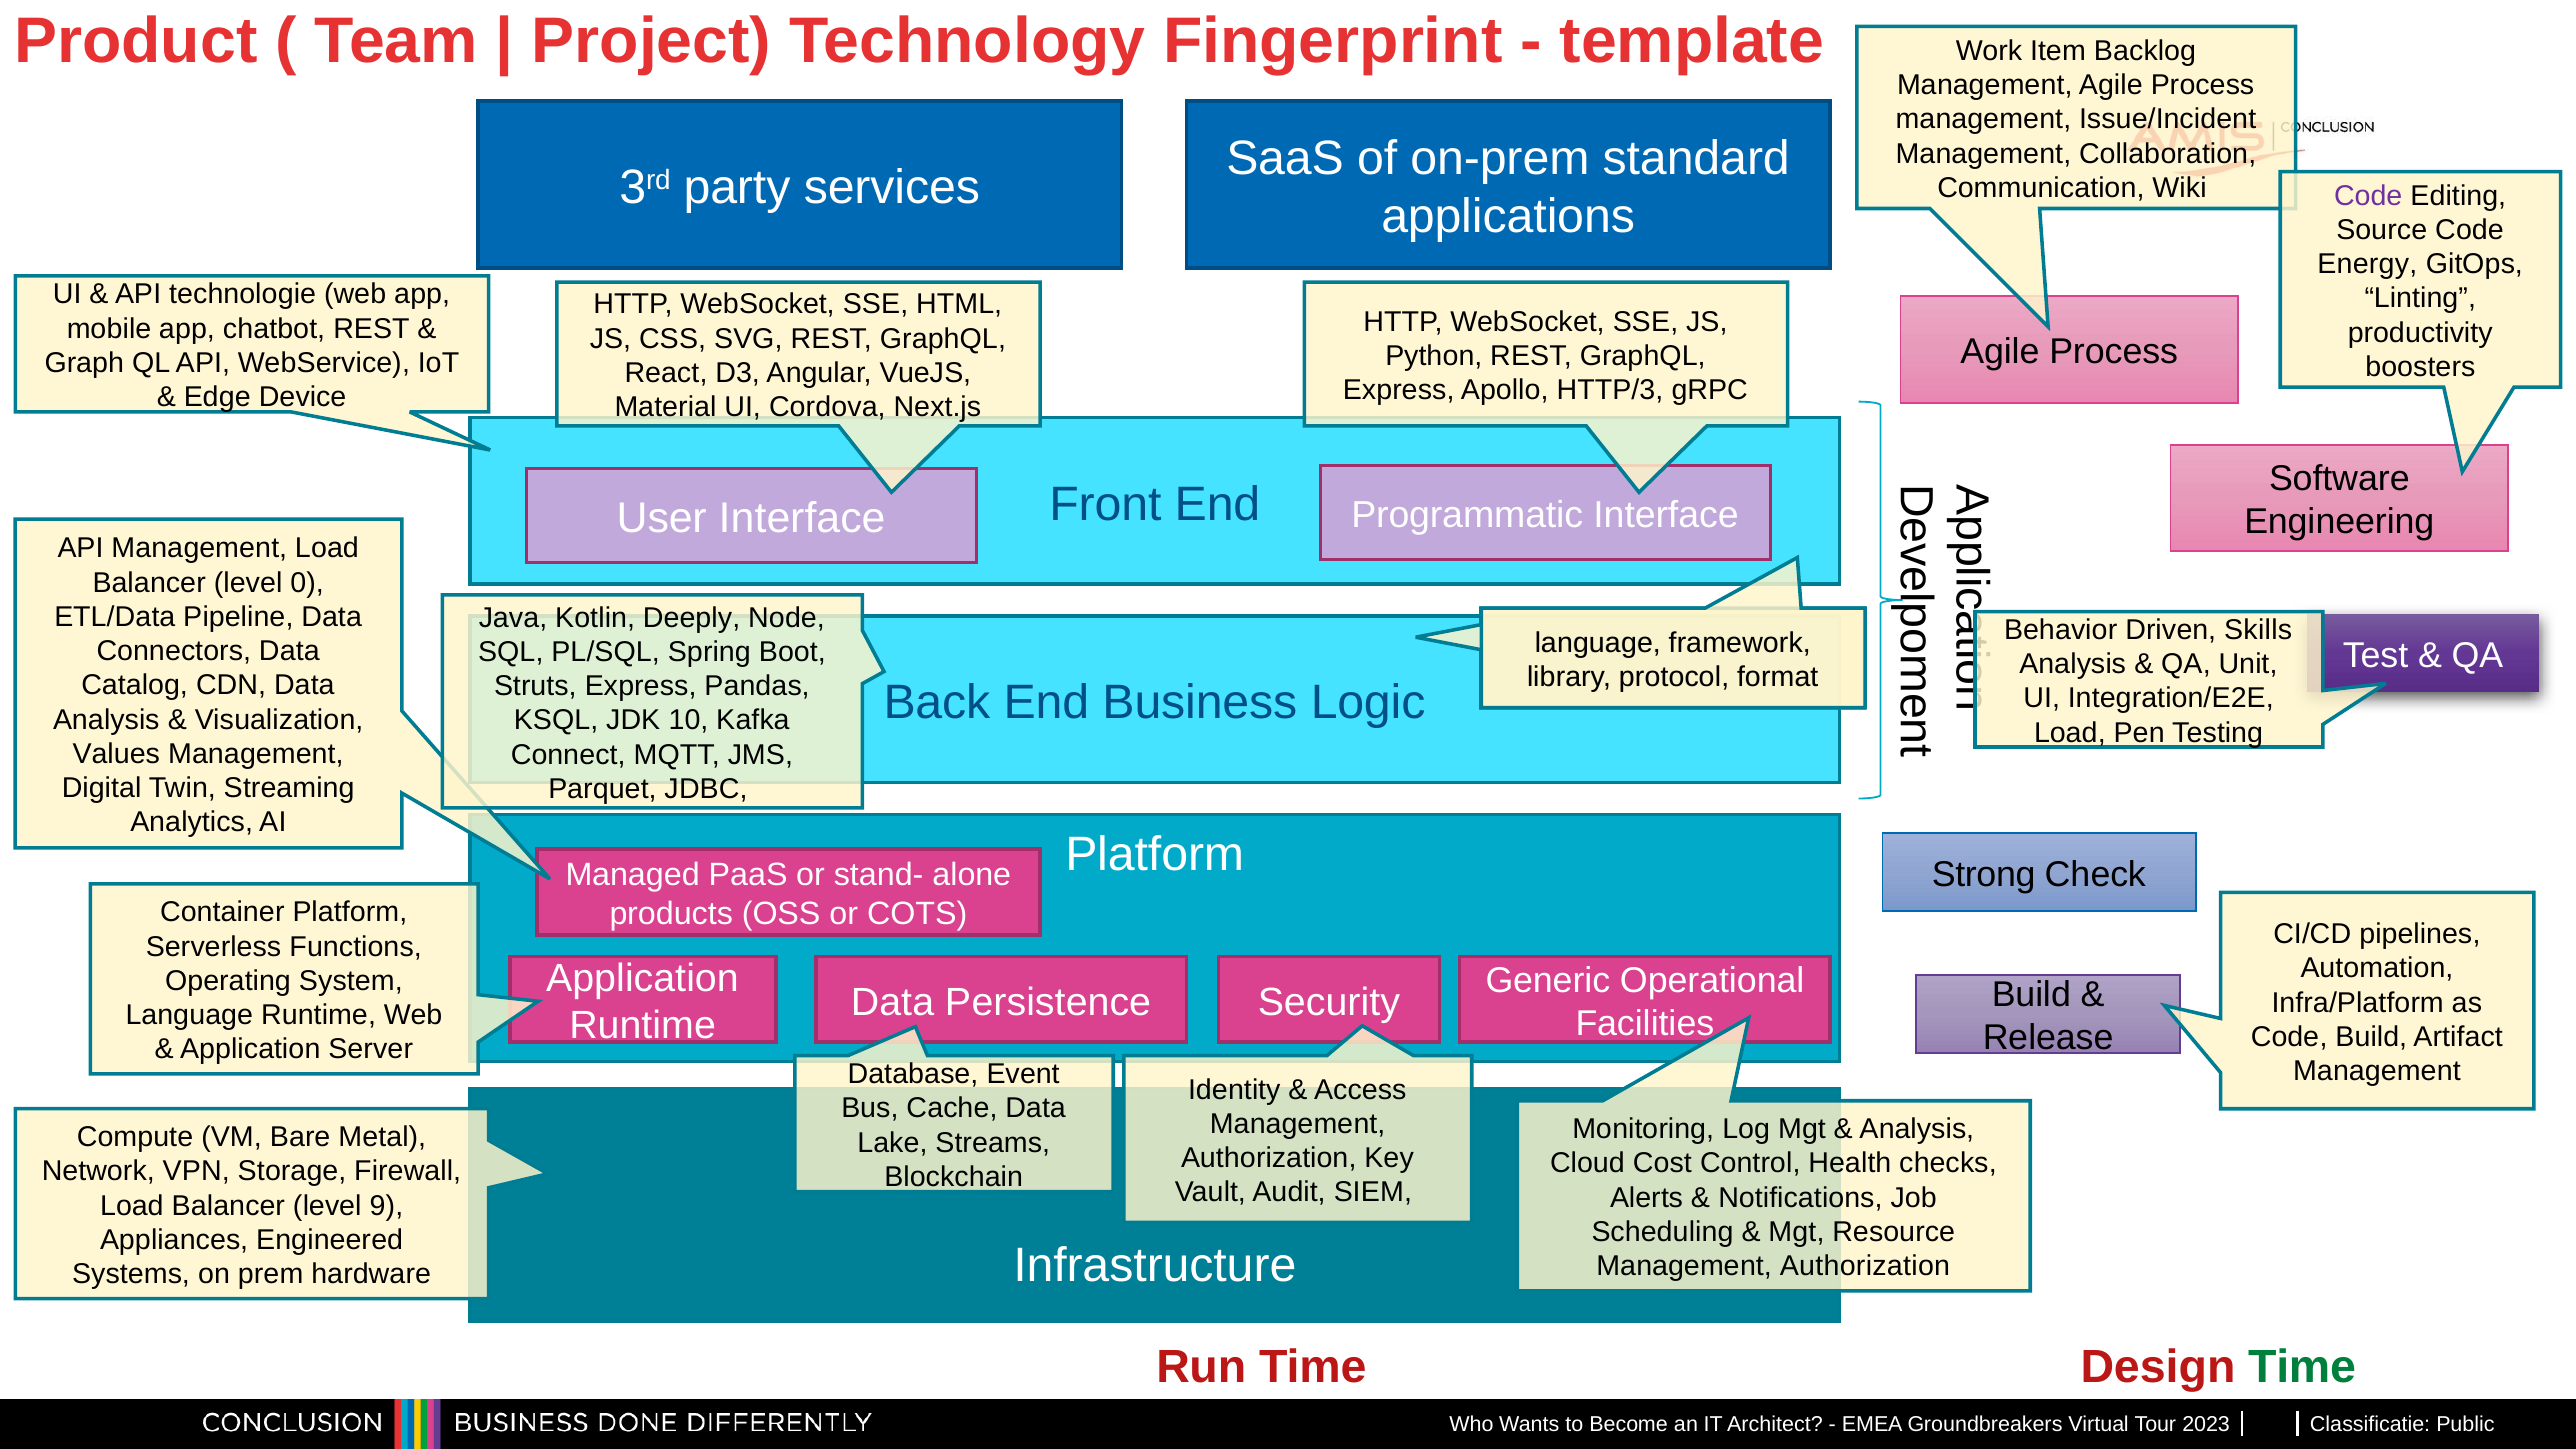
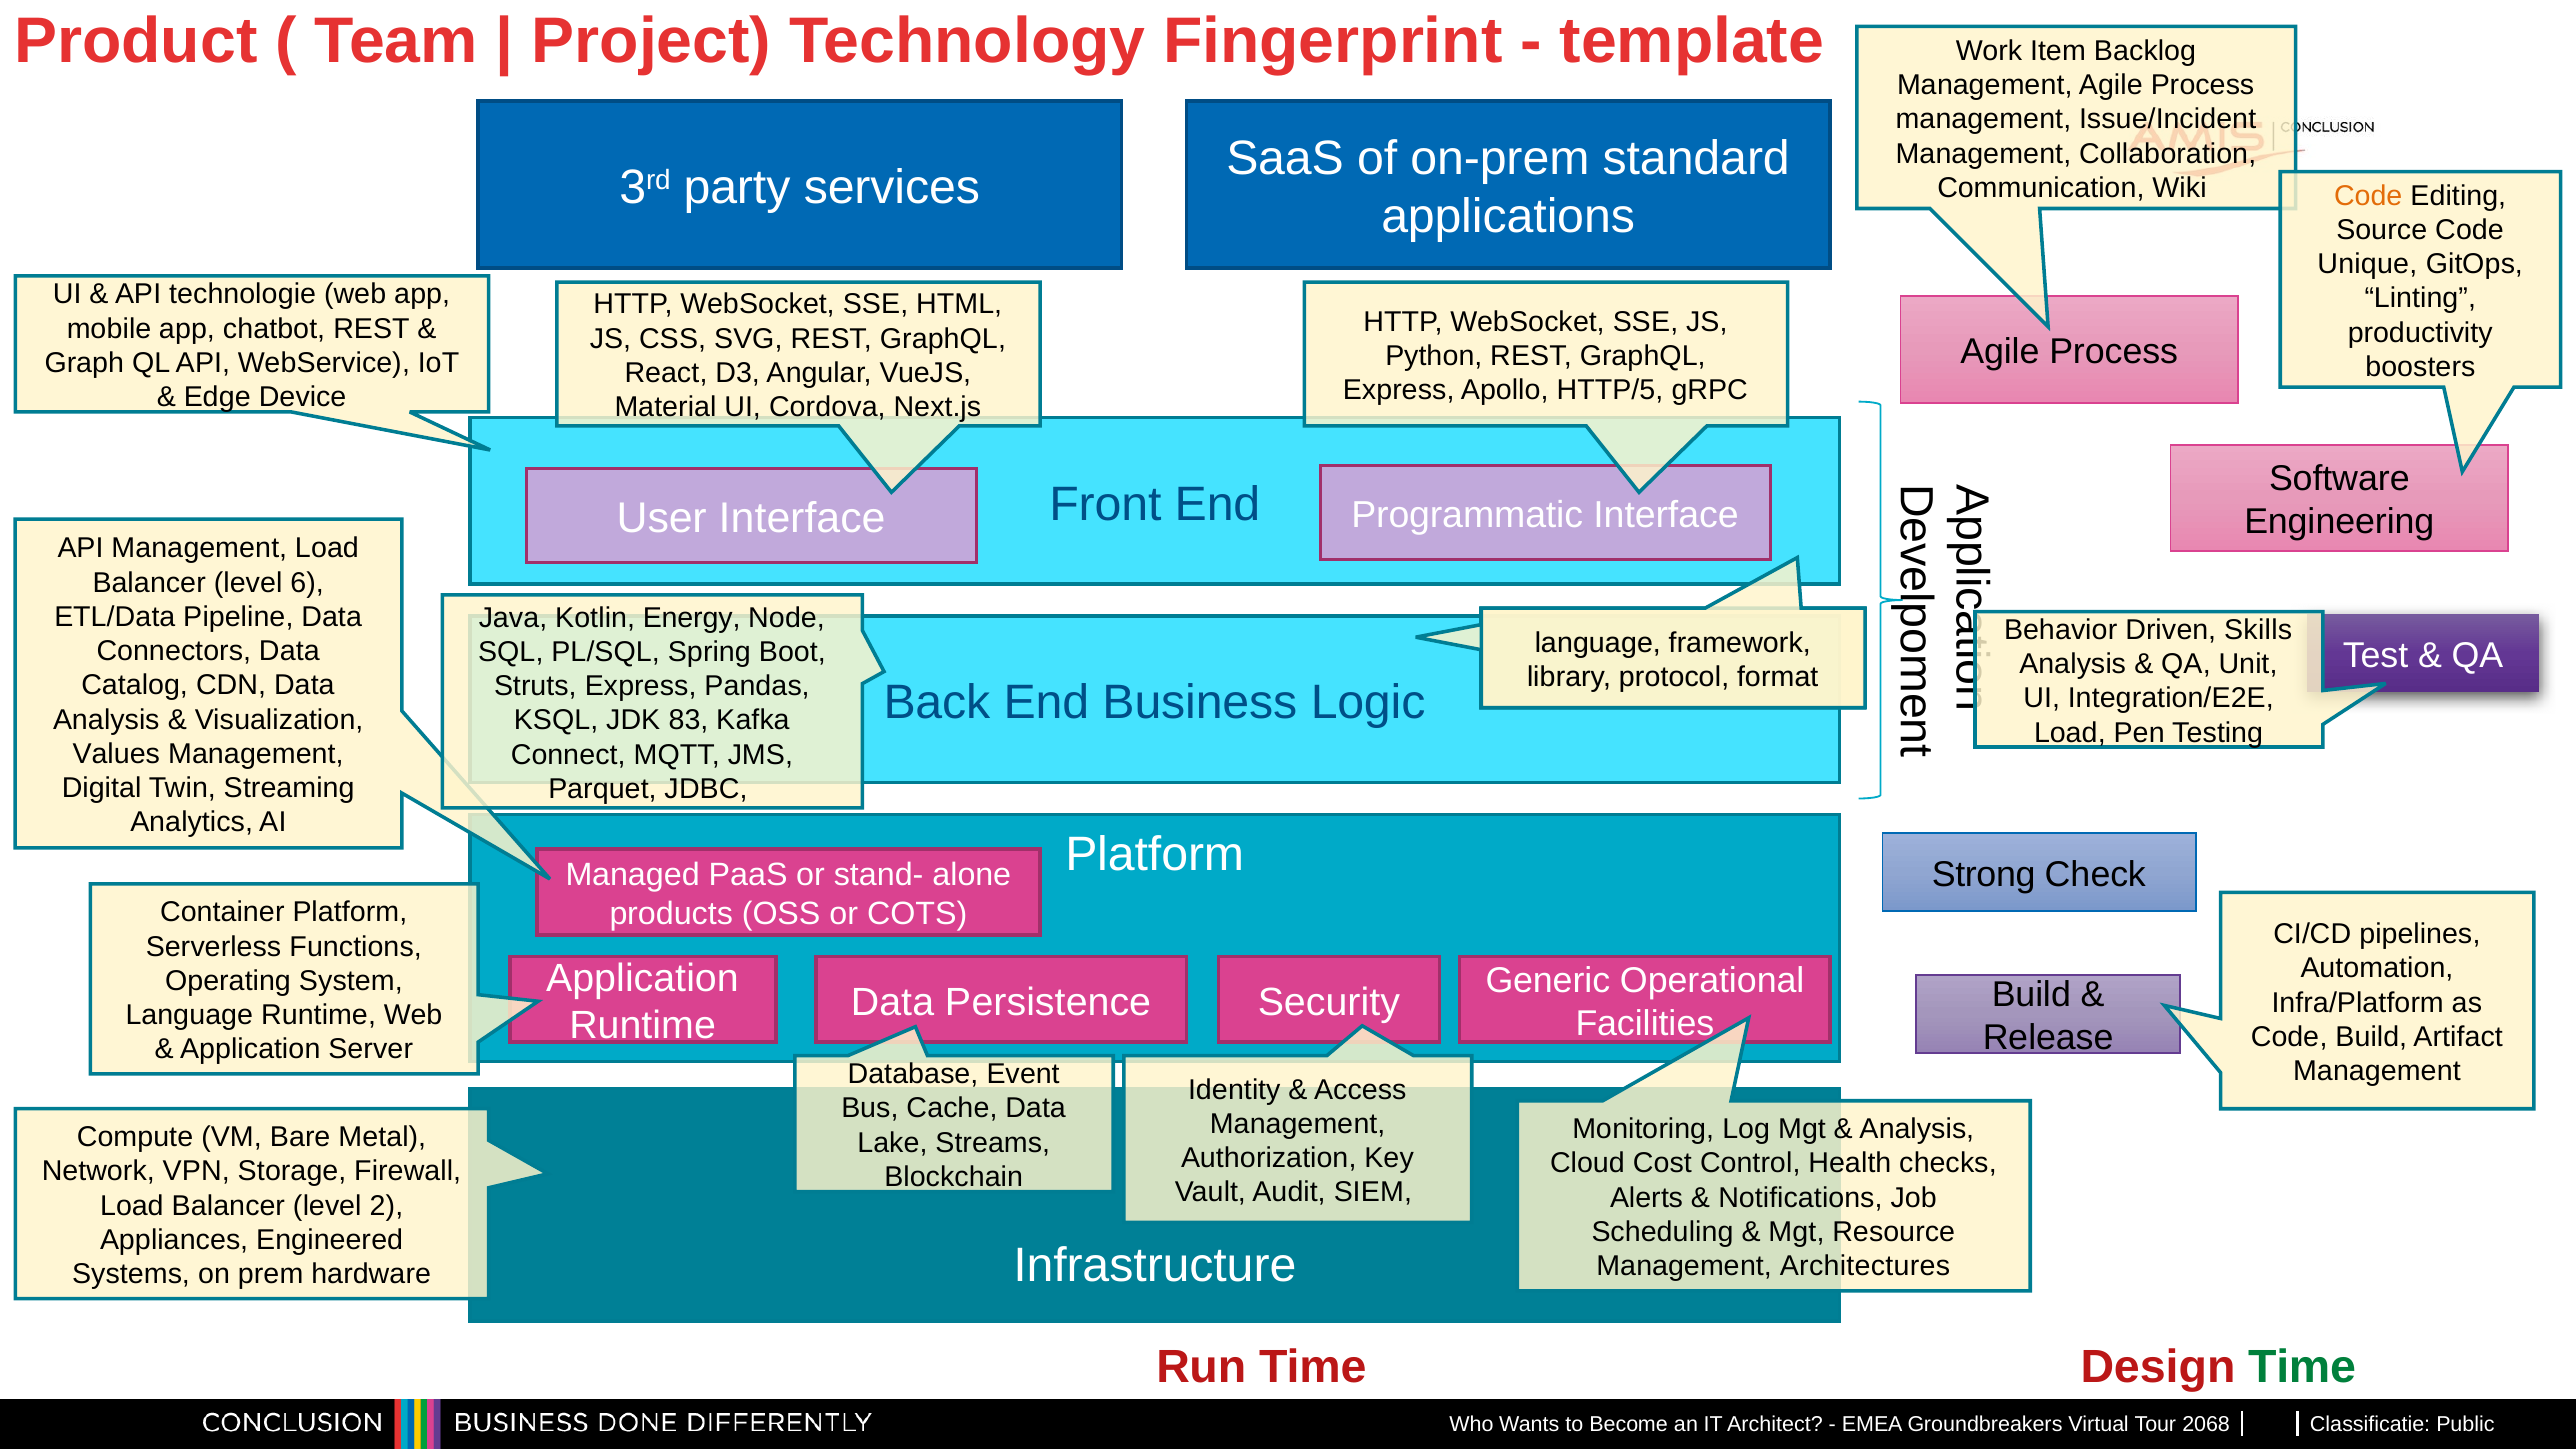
Code colour: purple -> orange (2368, 196)
Energy: Energy -> Unique (2367, 264)
HTTP/3: HTTP/3 -> HTTP/5 (1610, 390)
0: 0 -> 6 (307, 583)
Deeply: Deeply -> Energy (692, 618)
10: 10 -> 83 (688, 721)
9: 9 -> 2 (386, 1206)
Authorization: Authorization -> Architectures (1865, 1266)
2023: 2023 -> 2068 (2206, 1424)
